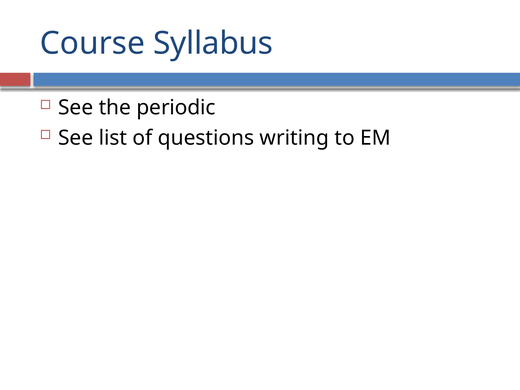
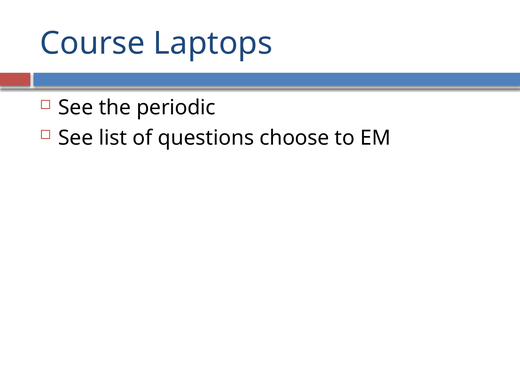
Syllabus: Syllabus -> Laptops (213, 43)
writing: writing -> choose (294, 138)
